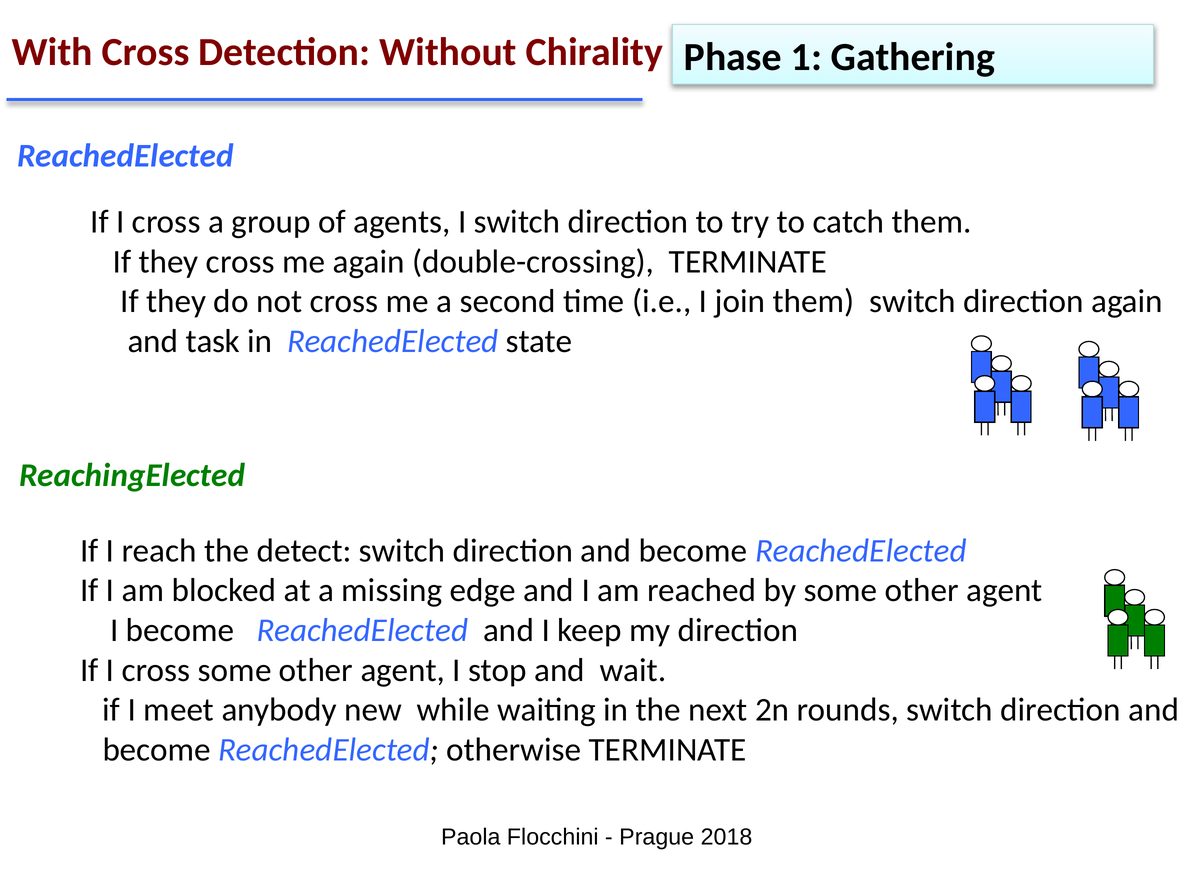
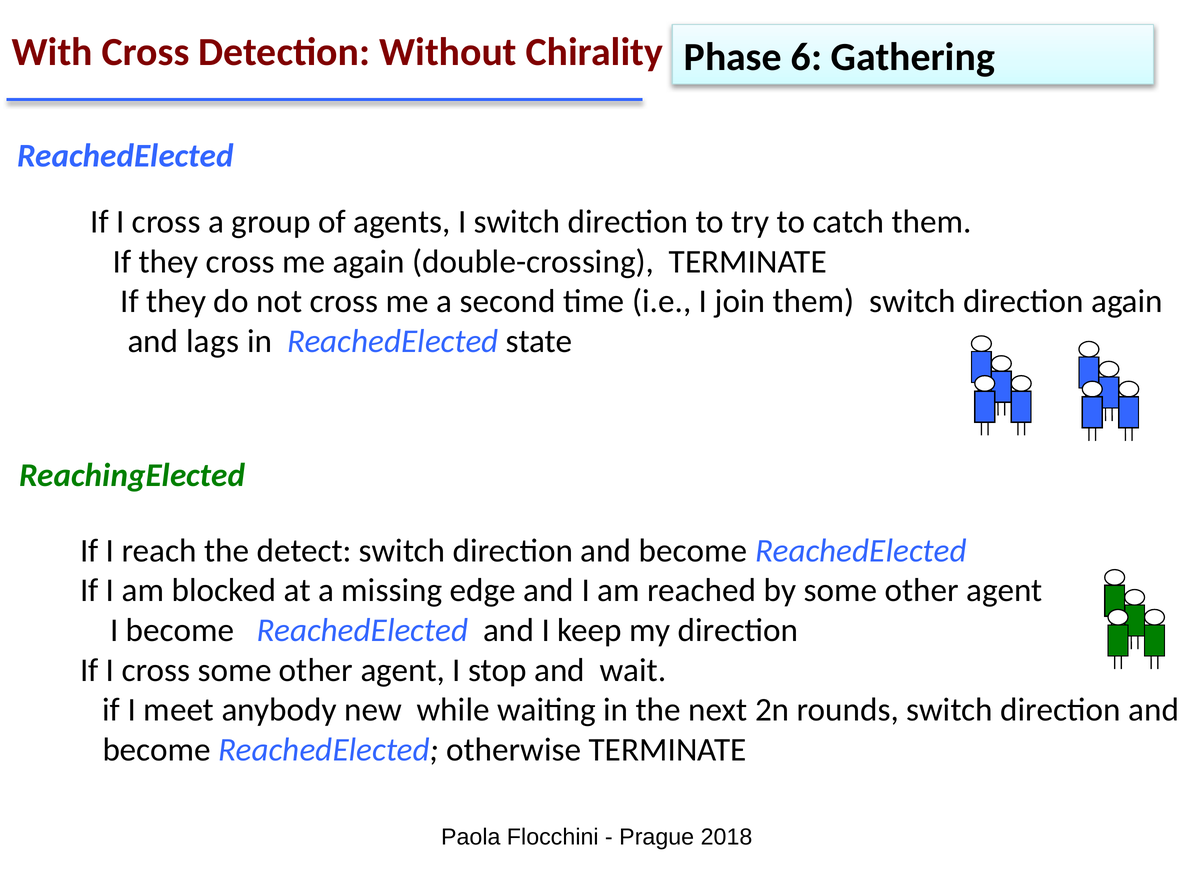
1: 1 -> 6 (806, 57)
task: task -> lags (213, 341)
